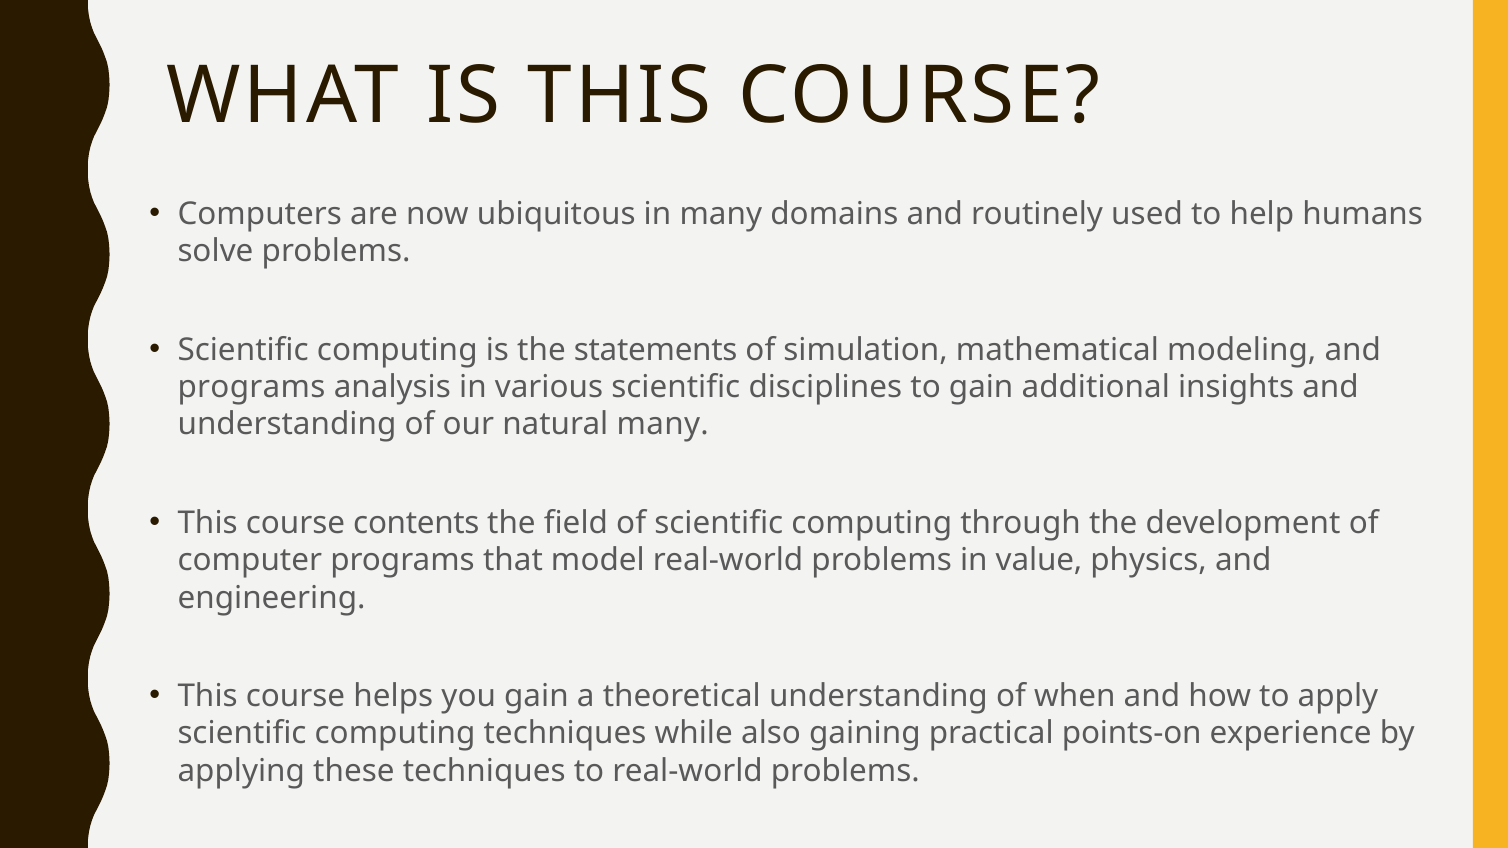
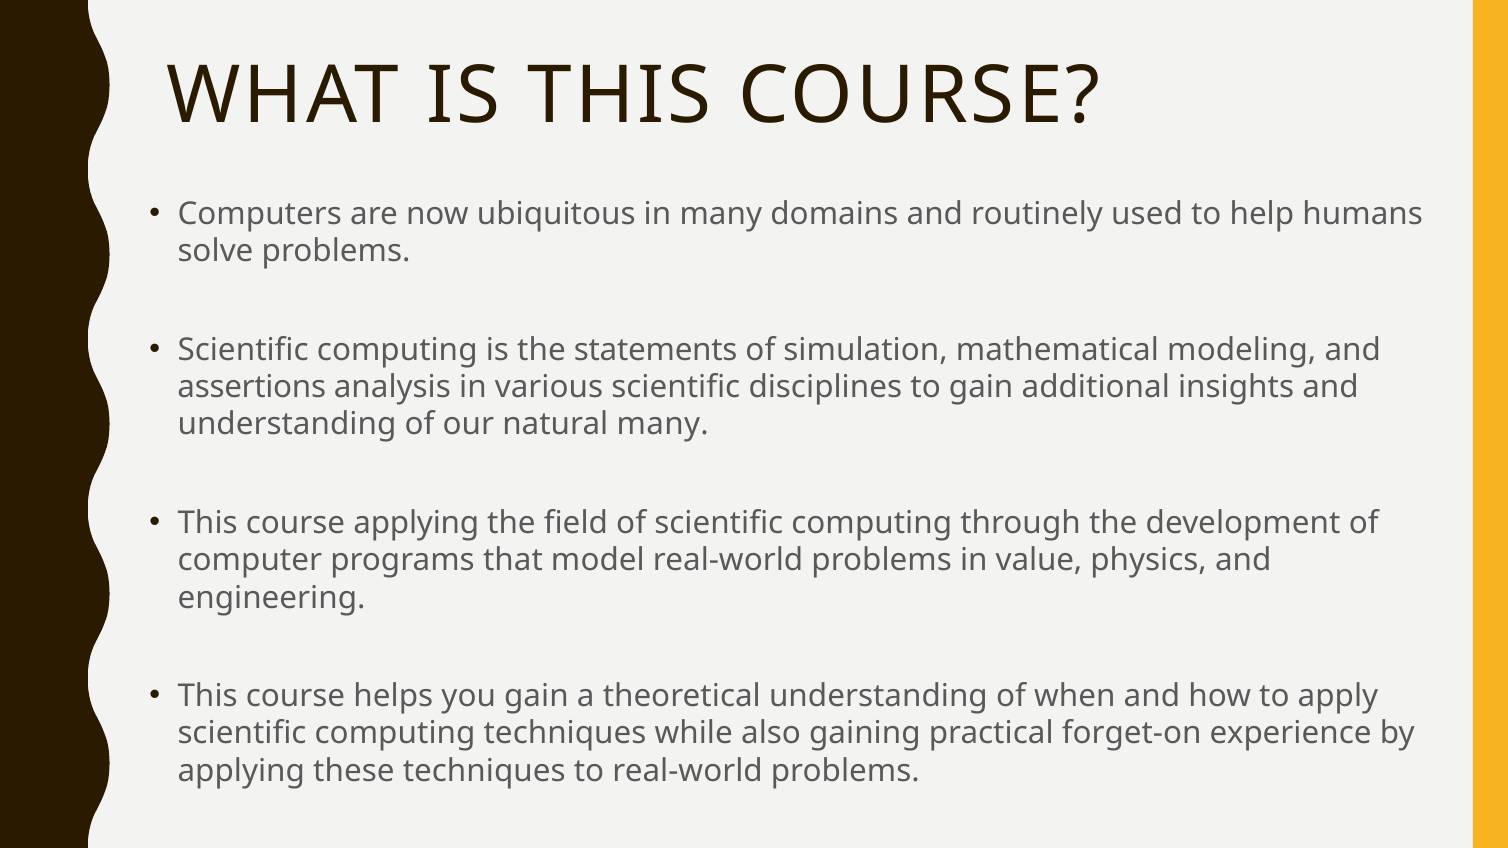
programs: programs -> assertions (252, 387)
course contents: contents -> applying (416, 523)
points-on: points-on -> forget-on (1132, 734)
